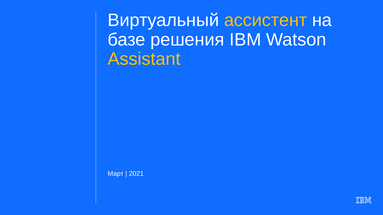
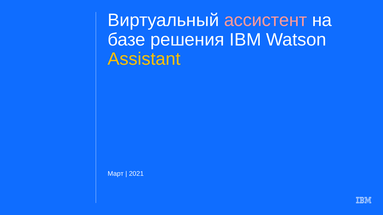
ассистент colour: yellow -> pink (266, 20)
